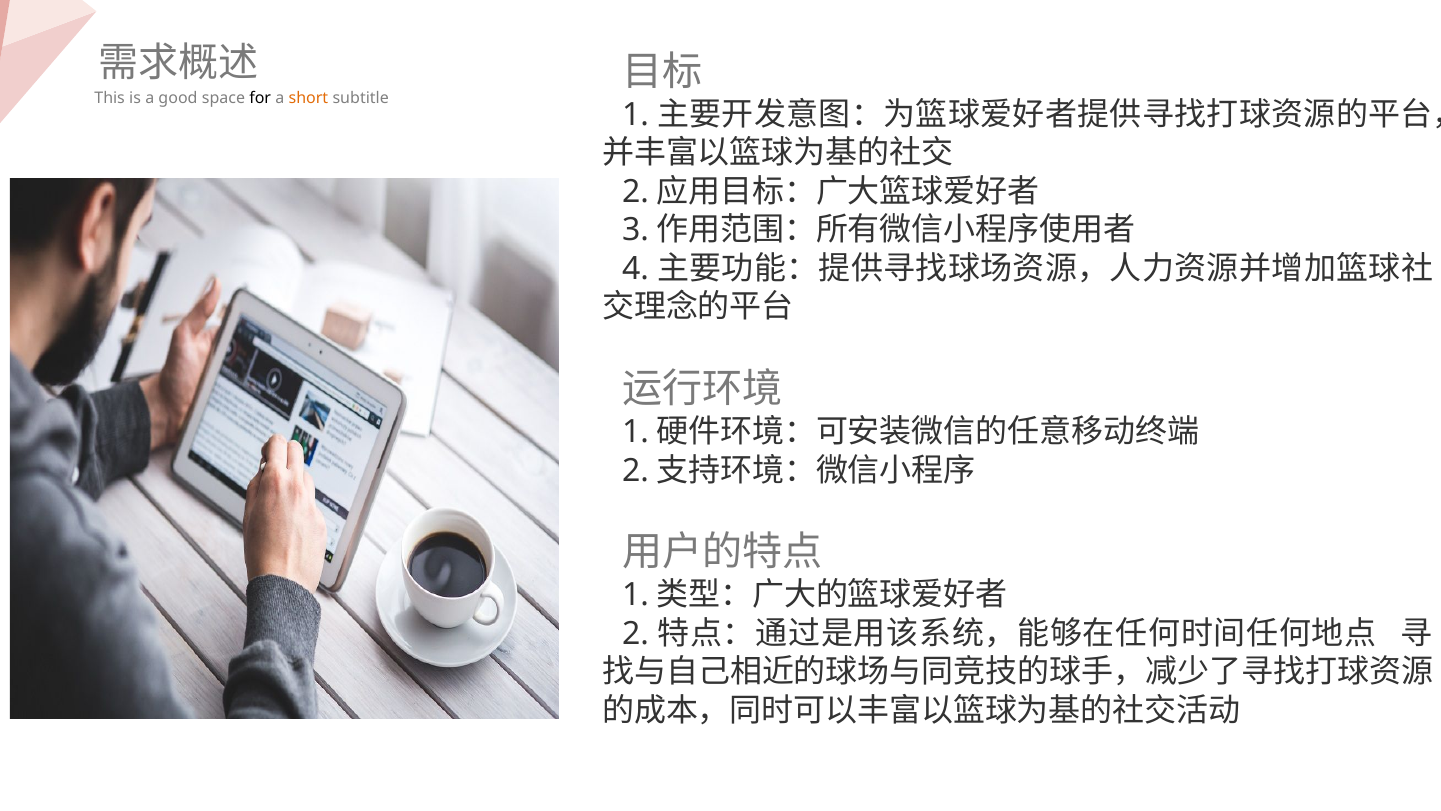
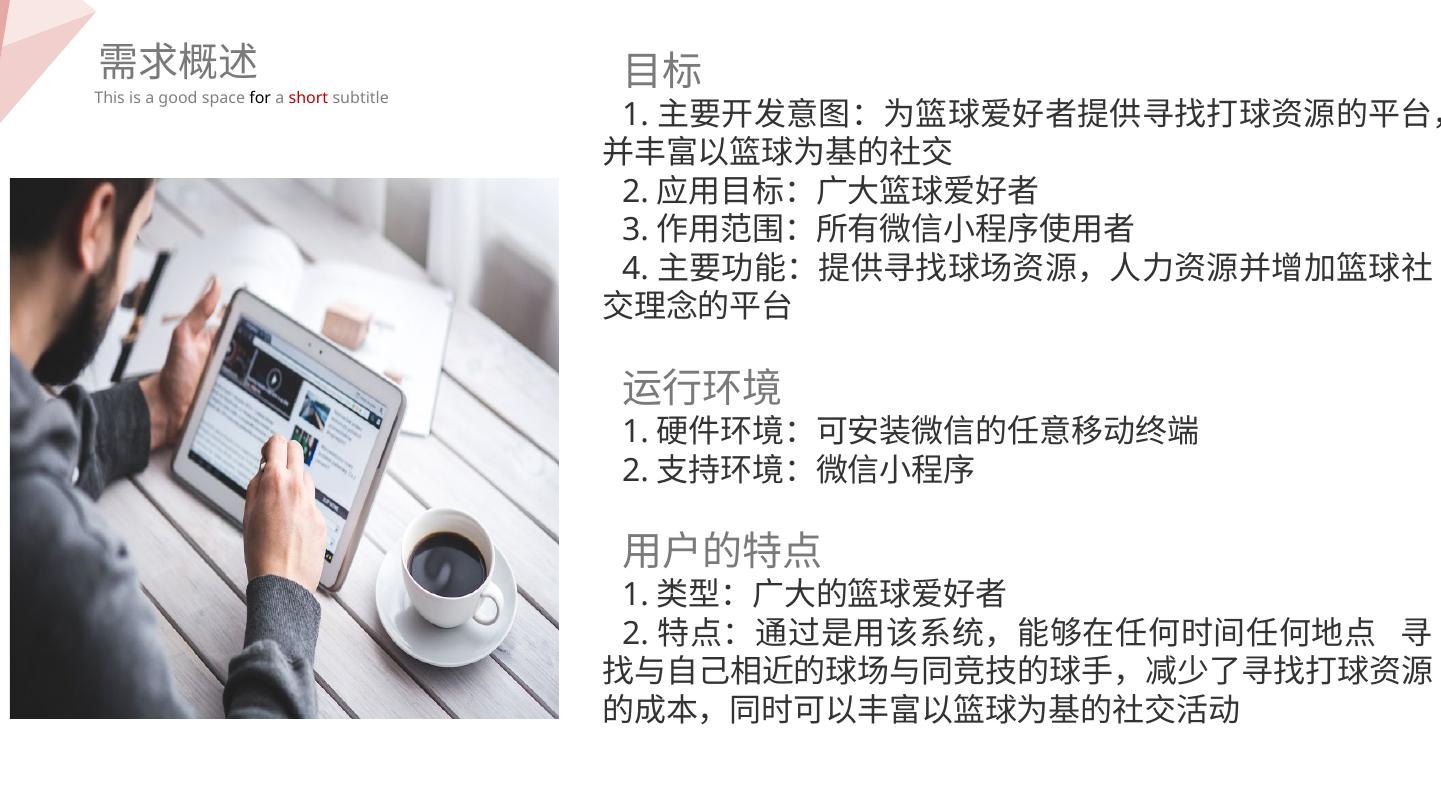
short colour: orange -> red (308, 98)
